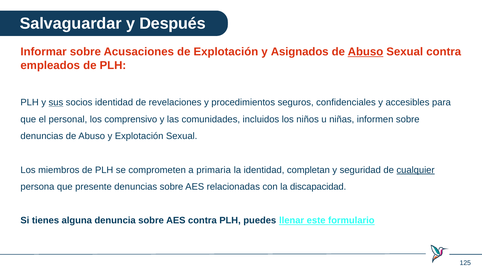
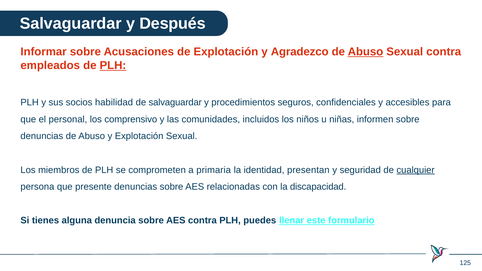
Asignados: Asignados -> Agradezco (300, 52)
PLH underline: none -> present (113, 65)
sus underline: present -> none (56, 103)
socios identidad: identidad -> habilidad (114, 103)
de revelaciones: revelaciones -> salvaguardar (175, 103)
completan: completan -> presentan (308, 170)
